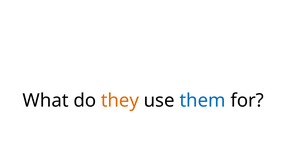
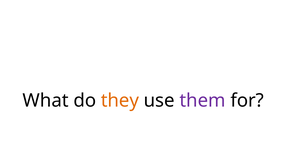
them colour: blue -> purple (203, 100)
